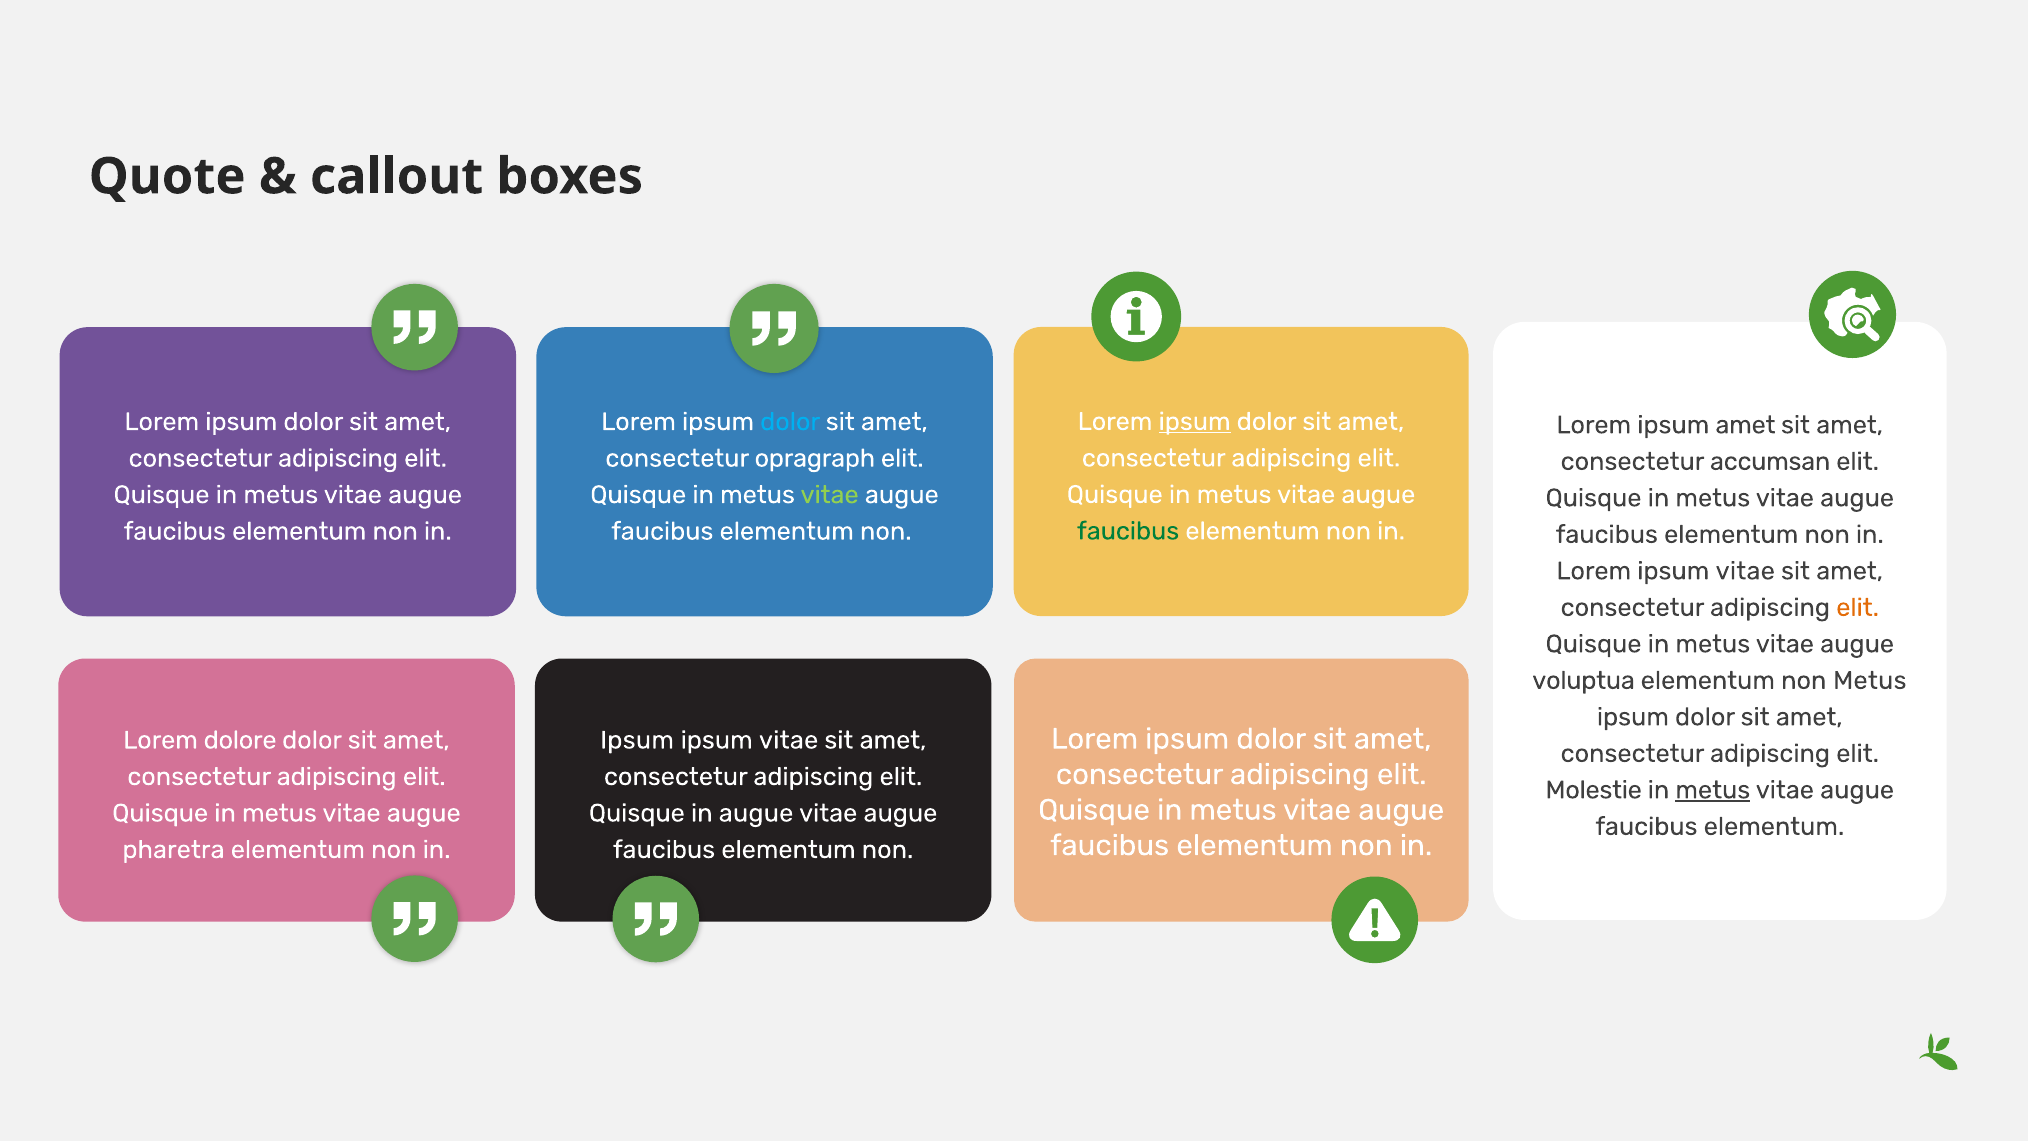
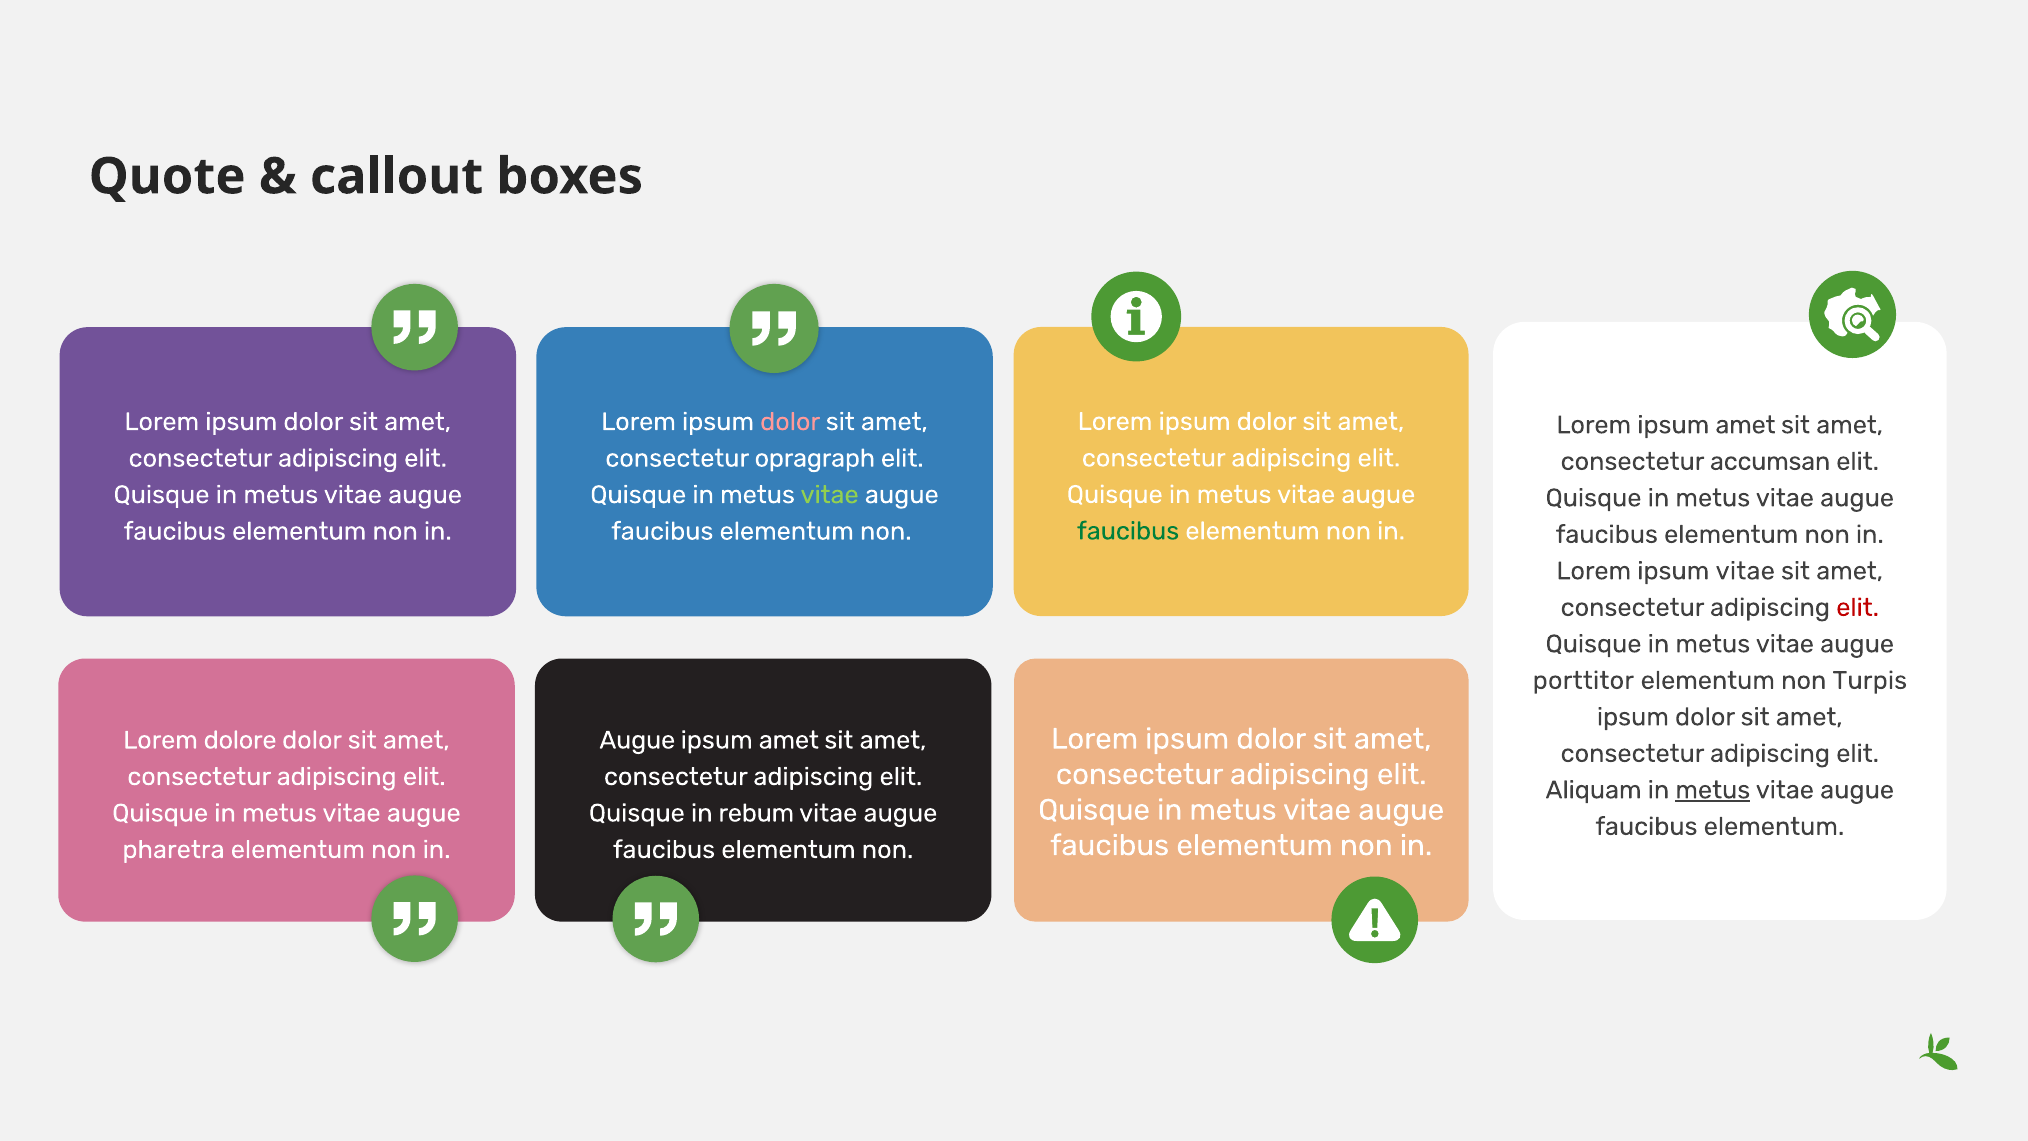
ipsum underline: present -> none (1195, 421)
dolor colour: light blue -> pink (790, 422)
elit colour: orange -> red (1858, 607)
voluptua: voluptua -> porttitor (1583, 680)
non Metus: Metus -> Turpis (1870, 680)
Ipsum: Ipsum -> Augue (637, 740)
vitae: vitae -> amet (789, 740)
Molestie: Molestie -> Aliquam (1594, 790)
in augue: augue -> rebum (756, 813)
